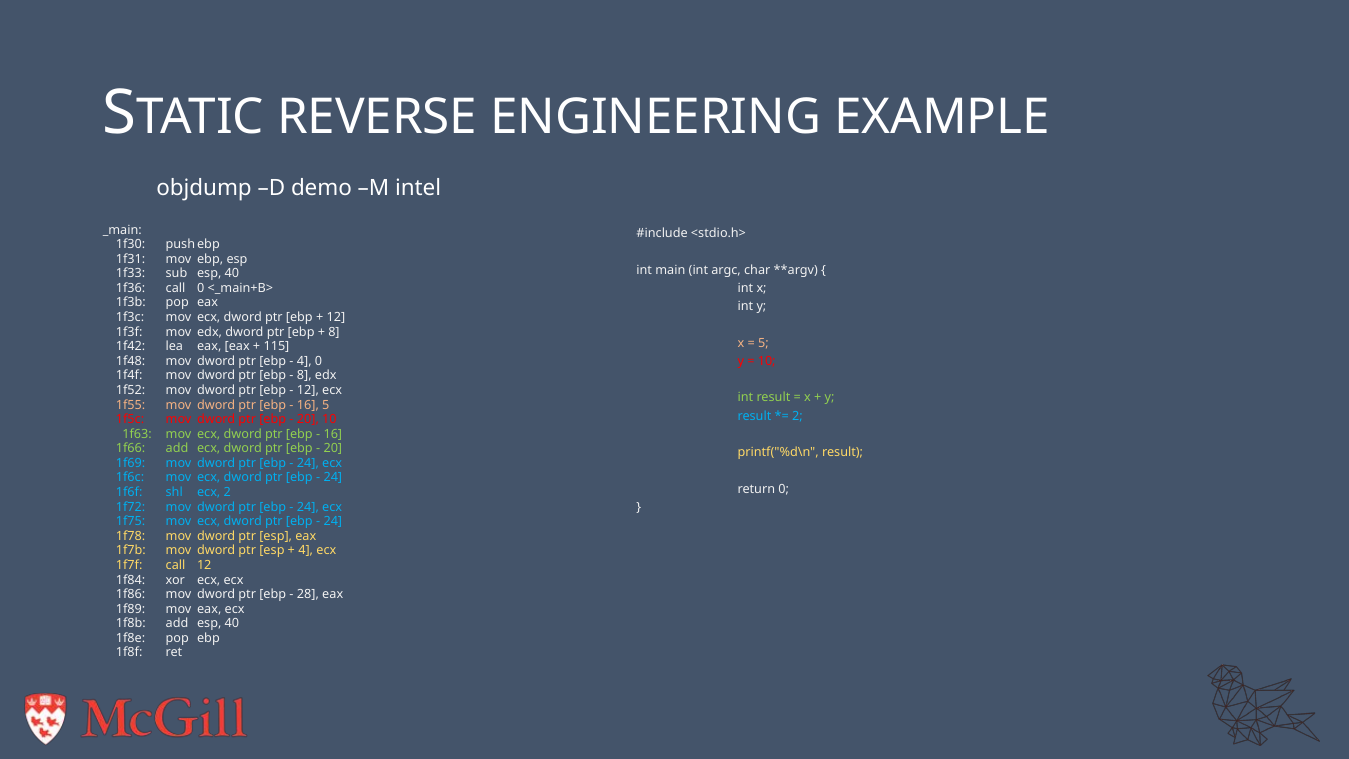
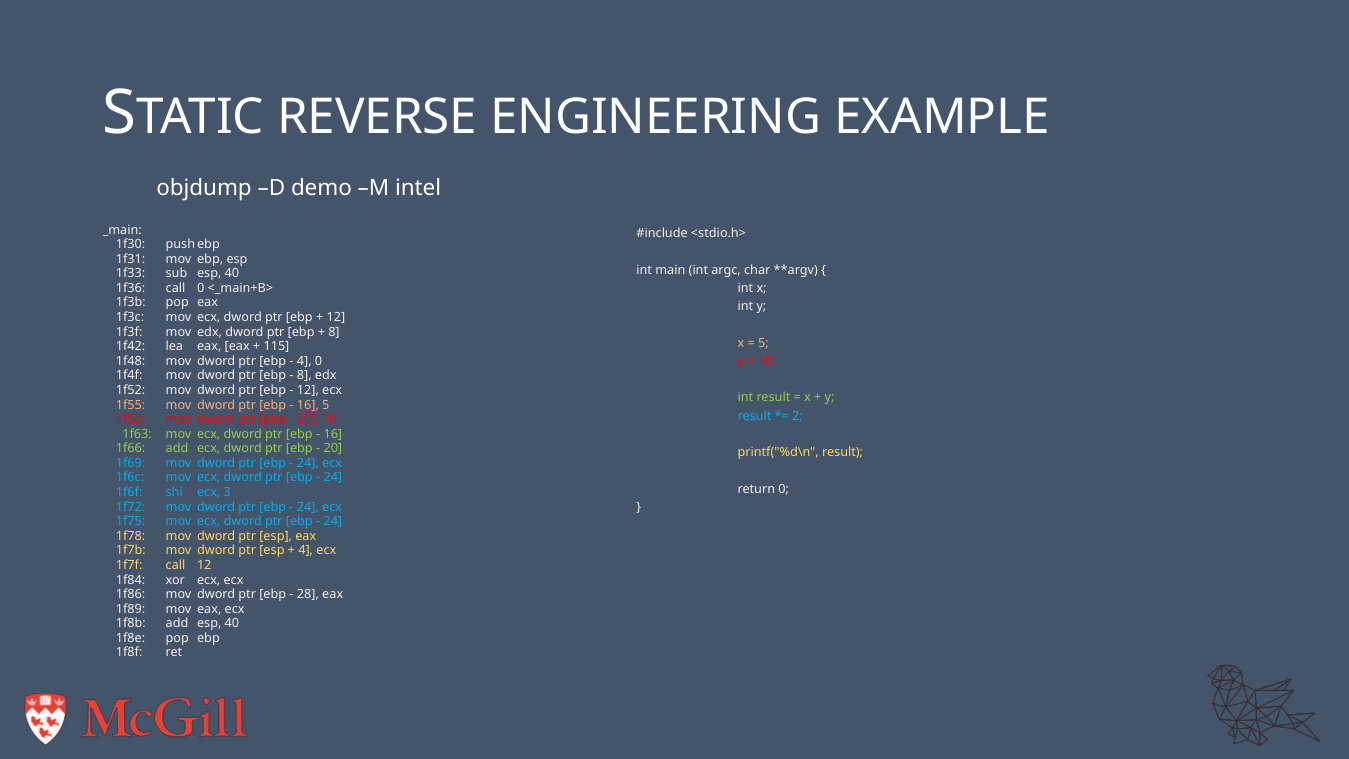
ecx 2: 2 -> 3 (227, 492)
